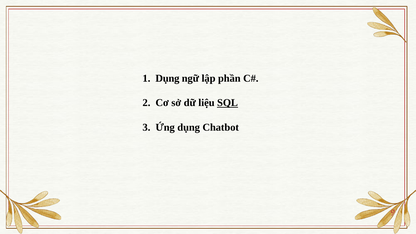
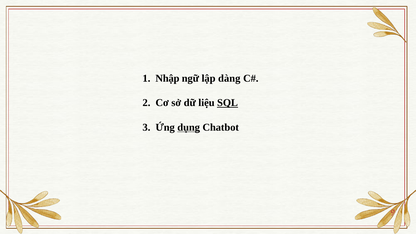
Dụng: Dụng -> Nhập (167, 78)
phần: phần -> dàng (229, 78)
dụng underline: none -> present (189, 127)
